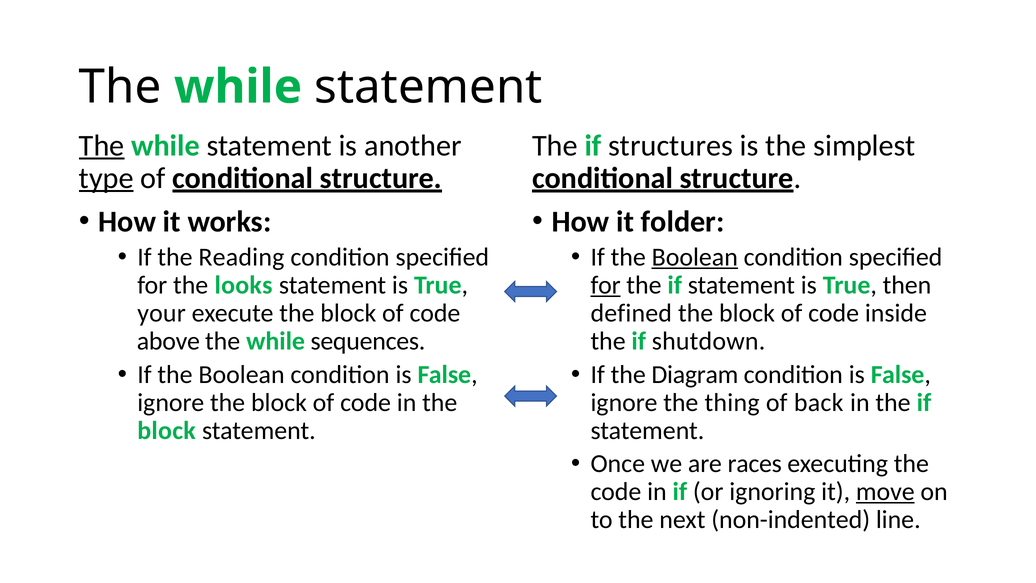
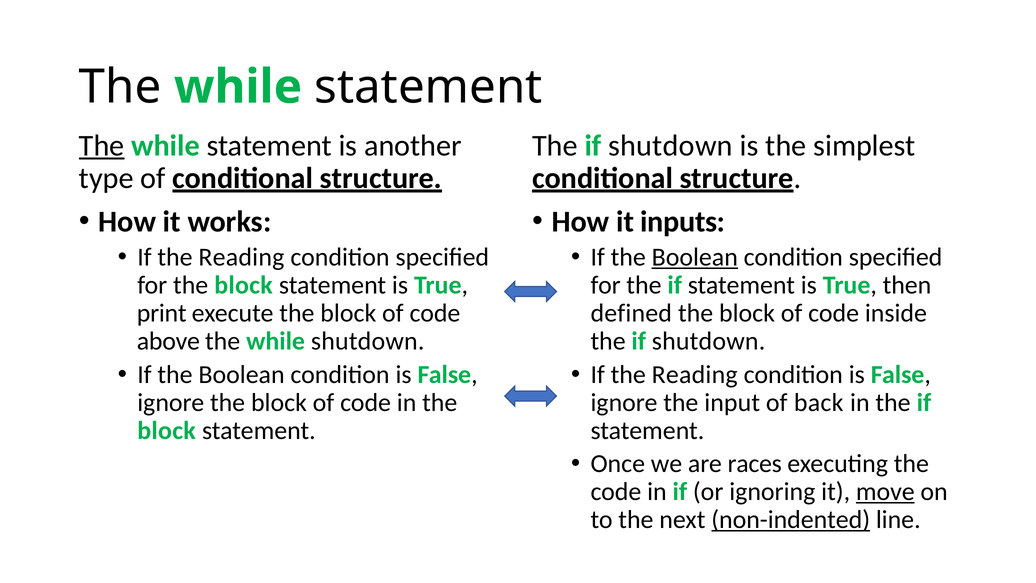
structures: structures -> shutdown (670, 145)
type underline: present -> none (106, 178)
folder: folder -> inputs (683, 221)
for the looks: looks -> block (243, 285)
for underline: present -> none (606, 285)
your: your -> print (162, 313)
while sequences: sequences -> shutdown (368, 341)
Diagram: Diagram -> Reading (695, 374)
thing: thing -> input (732, 402)
non-indented underline: none -> present (791, 520)
